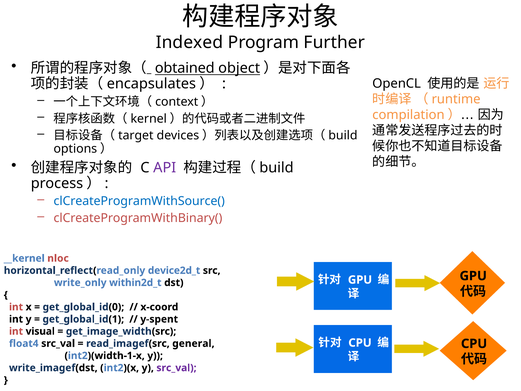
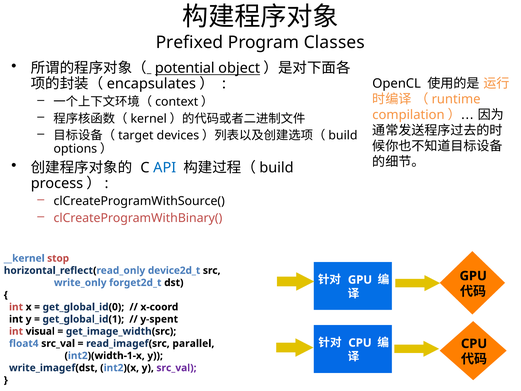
Indexed: Indexed -> Prefixed (190, 42)
Further: Further -> Classes (334, 42)
obtained: obtained -> potential (185, 68)
API colour: purple -> blue (165, 168)
clCreateProgramWithSource( colour: blue -> black (139, 201)
nloc: nloc -> stop (58, 258)
within2d_t: within2d_t -> forget2d_t (135, 282)
general: general -> parallel (193, 343)
